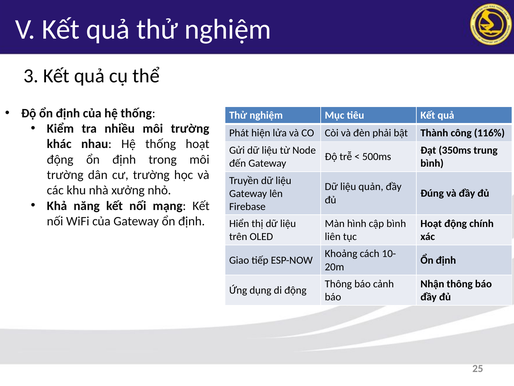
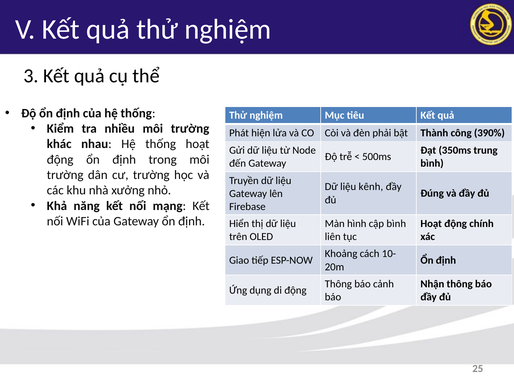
116%: 116% -> 390% (489, 133)
quản: quản -> kênh (371, 187)
